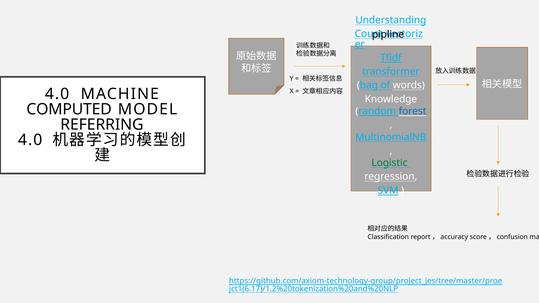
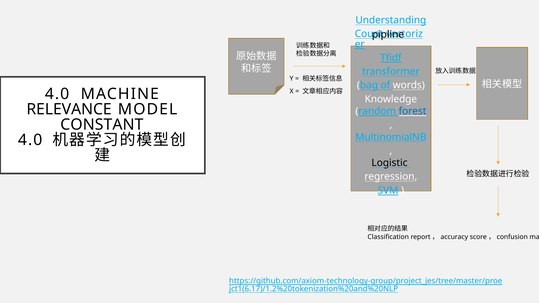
COMPUTED: COMPUTED -> RELEVANCE (69, 109)
REFERRING: REFERRING -> CONSTANT (102, 125)
Logistic colour: green -> black (390, 163)
